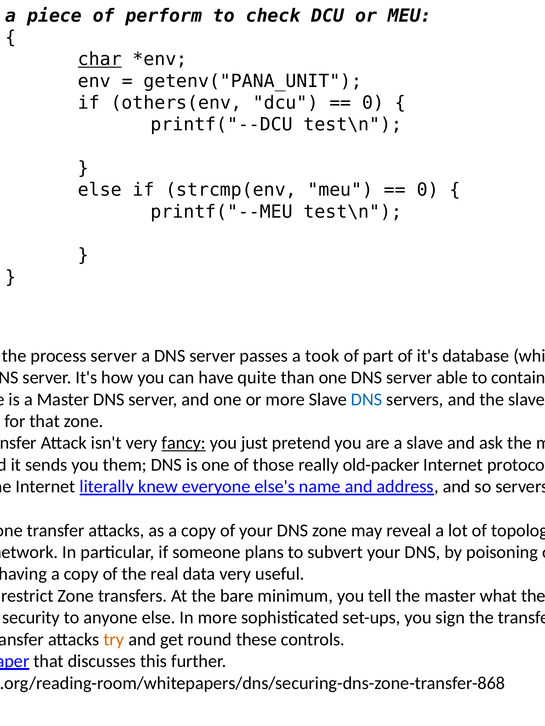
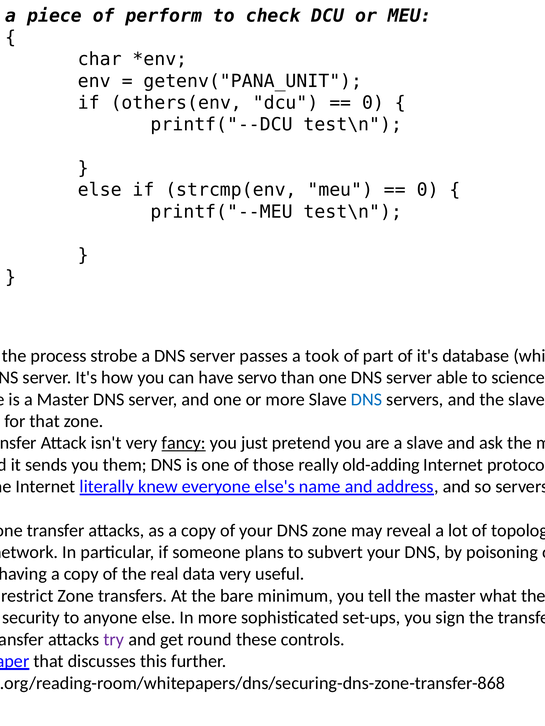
char underline: present -> none (100, 59)
process server: server -> strobe (114, 356)
quite: quite -> servo (257, 378)
contain: contain -> science (518, 378)
old-packer: old-packer -> old-adding (381, 465)
try colour: orange -> purple (114, 640)
